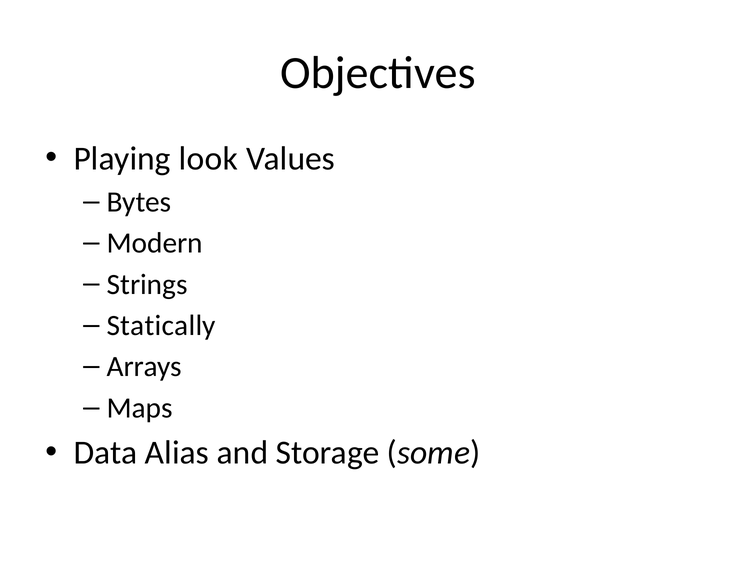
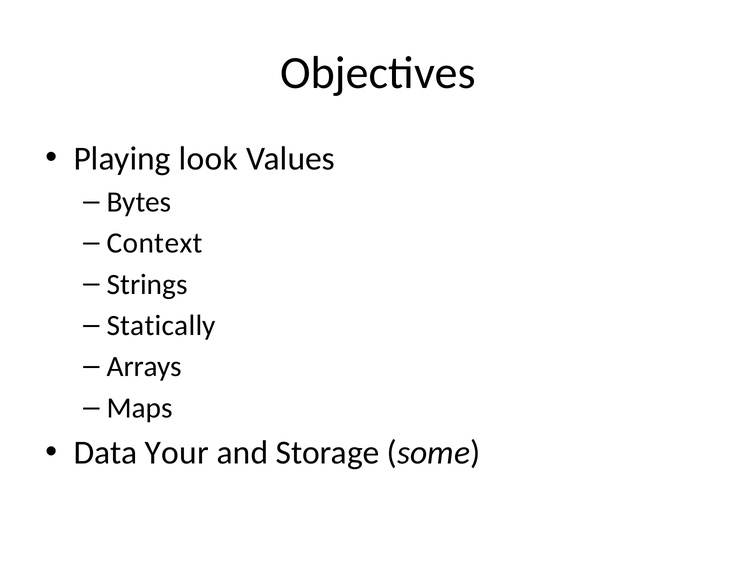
Modern: Modern -> Context (155, 243)
Alias: Alias -> Your (177, 453)
